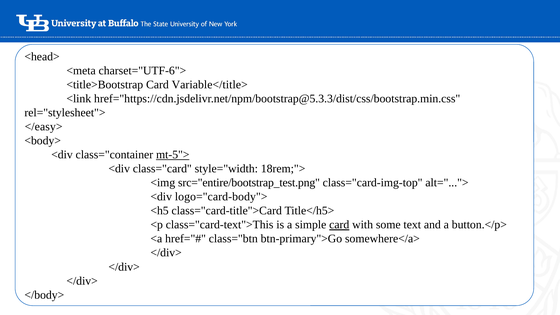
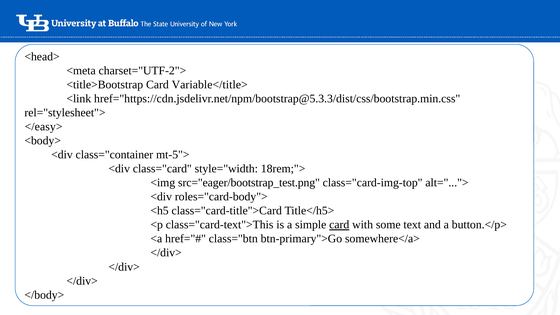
charset="UTF-6">: charset="UTF-6"> -> charset="UTF-2"> (142, 71)
mt-5"> underline: present -> none (173, 155)
src="entire/bootstrap_test.png: src="entire/bootstrap_test.png -> src="eager/bootstrap_test.png (249, 183)
logo="card-body">: logo="card-body"> -> roles="card-body"> (221, 197)
